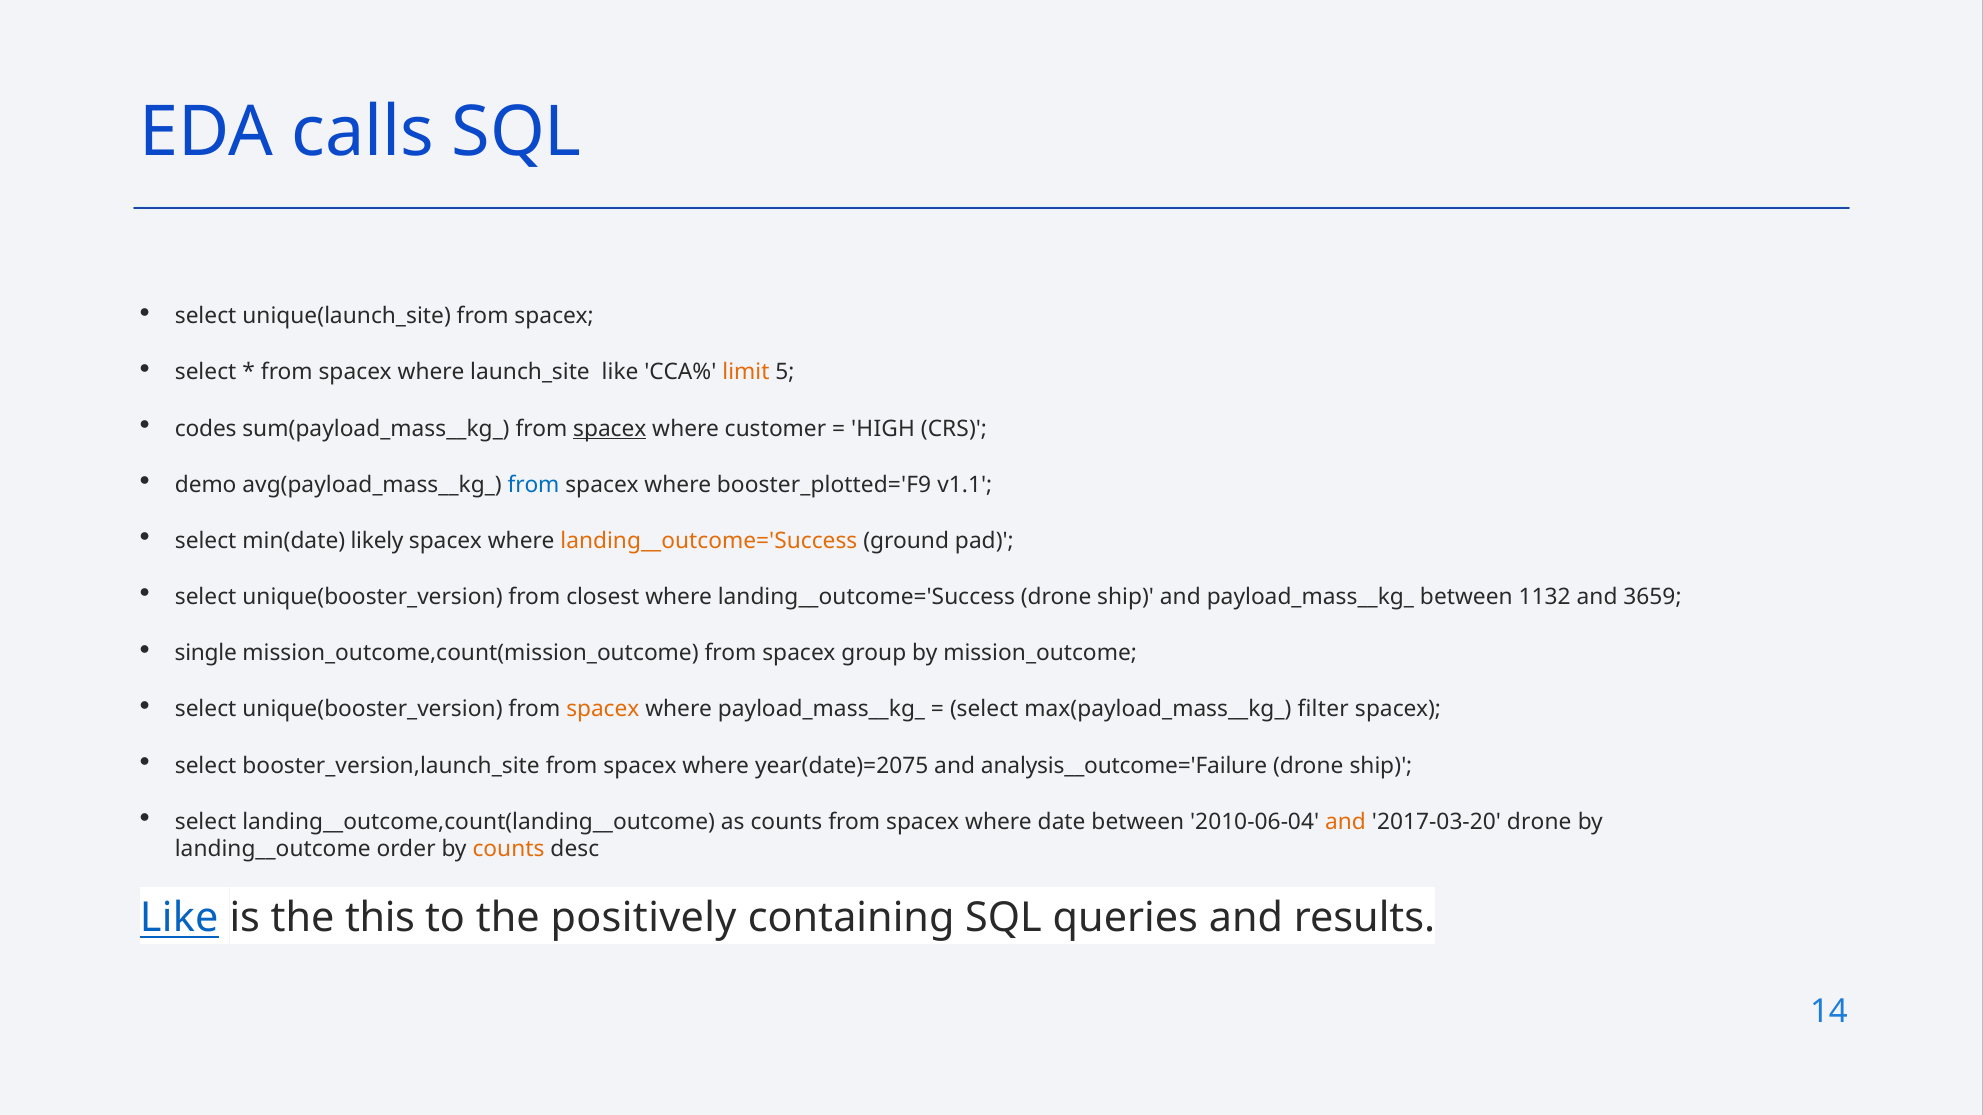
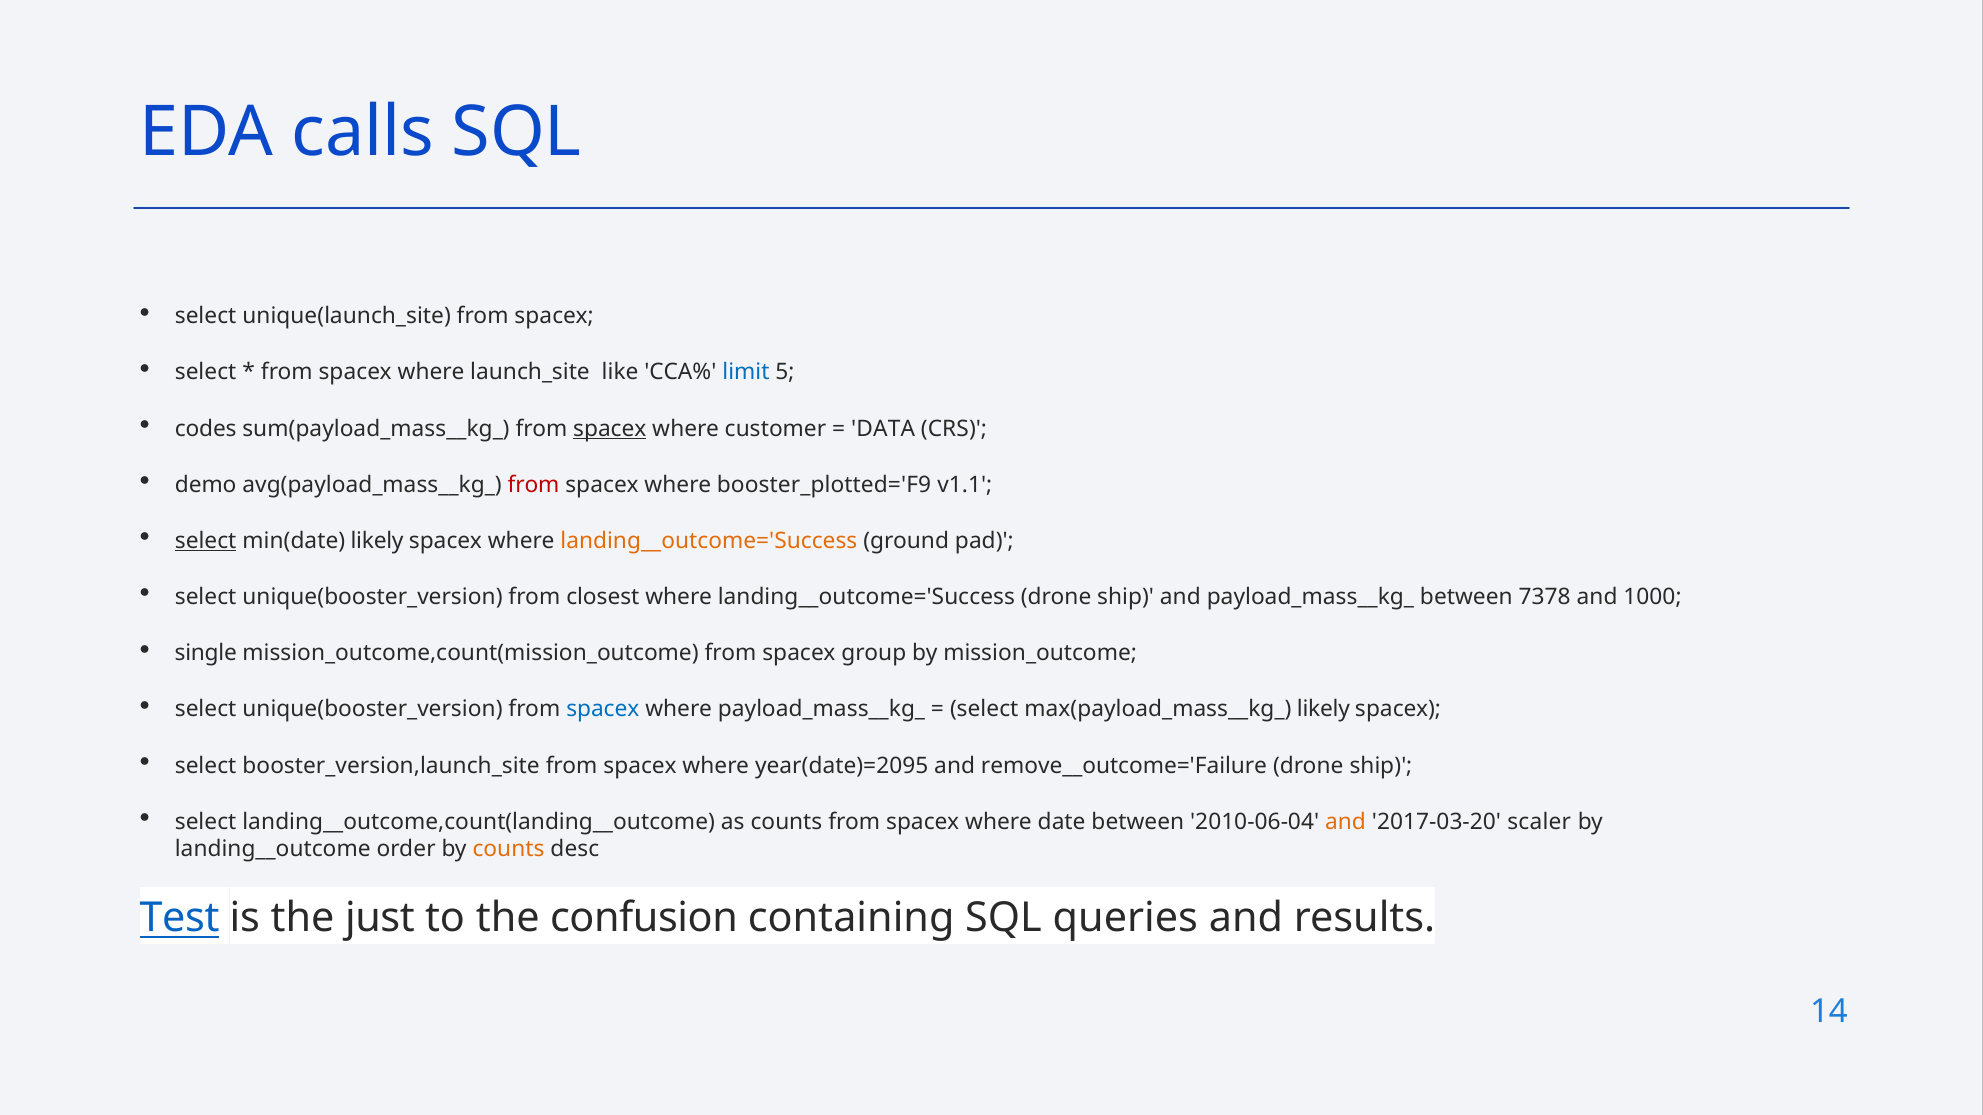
limit colour: orange -> blue (746, 373)
HIGH: HIGH -> DATA (883, 429)
from colour: blue -> red (534, 485)
select underline: none -> present (206, 541)
1132: 1132 -> 7378 (1545, 597)
3659: 3659 -> 1000 (1653, 597)
spacex colour: orange -> blue (603, 710)
max(payload_mass__kg_ filter: filter -> likely (1323, 710)
year(date)=2075: year(date)=2075 -> year(date)=2095 (842, 766)
analysis__outcome='Failure: analysis__outcome='Failure -> remove__outcome='Failure (1124, 766)
2017-03-20 drone: drone -> scaler (1539, 822)
Like: Like -> Test (180, 918)
this: this -> just (380, 918)
positively: positively -> confusion (644, 918)
